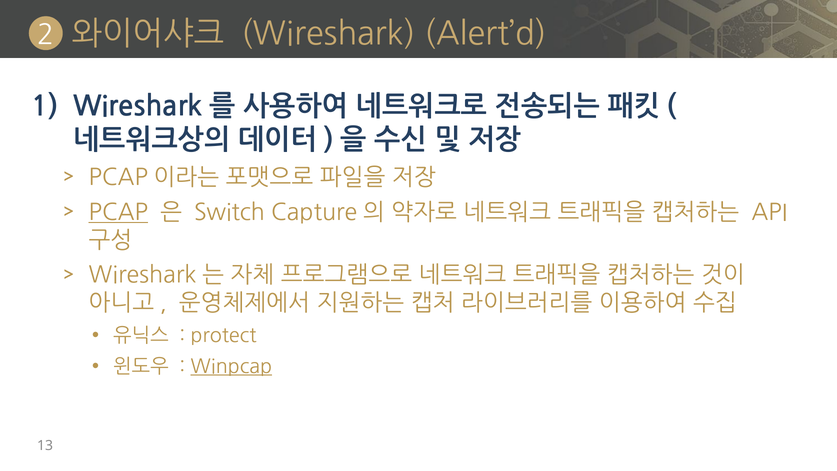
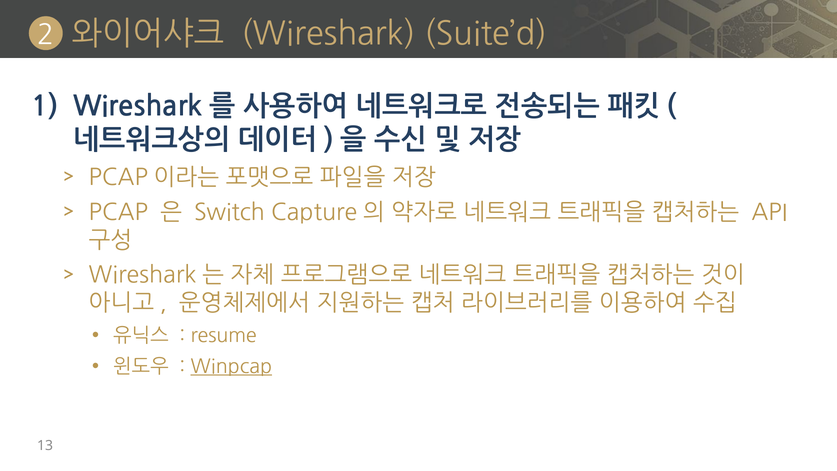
Alert’d: Alert’d -> Suite’d (486, 34)
PCAP underline: present -> none (118, 212)
protect: protect -> resume (224, 336)
